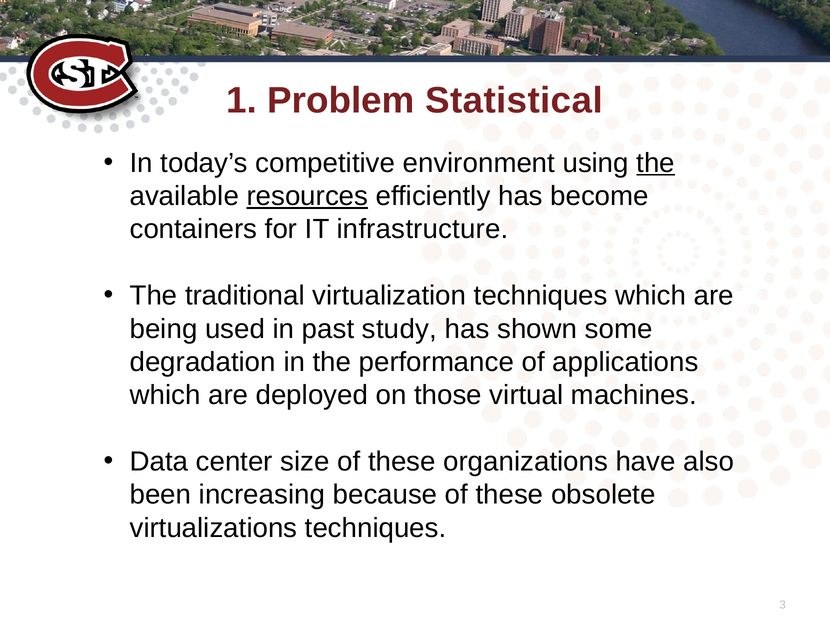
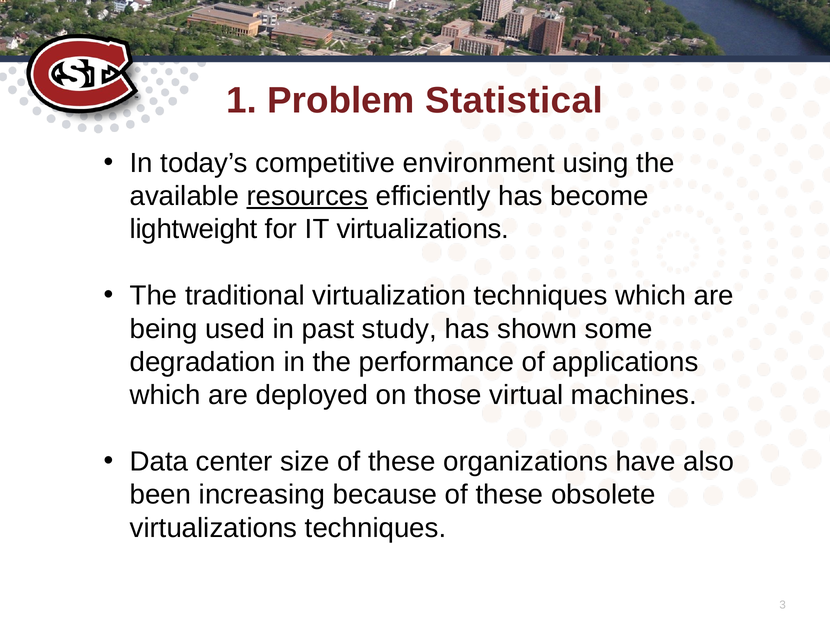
the underline: present -> none (656, 163)
containers: containers -> lightweight (194, 230)
IT infrastructure: infrastructure -> virtualizations (423, 230)
